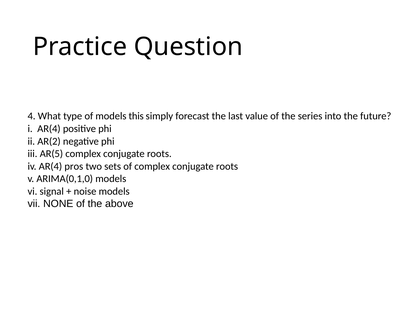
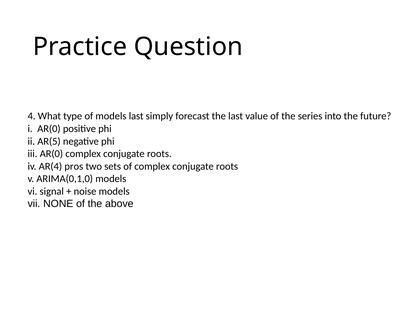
models this: this -> last (136, 116)
i AR(4: AR(4 -> AR(0 (49, 129)
AR(2: AR(2 -> AR(5 (49, 141)
iii AR(5: AR(5 -> AR(0 (51, 154)
